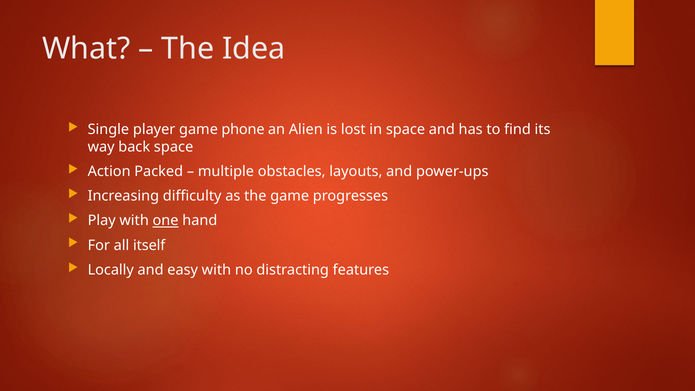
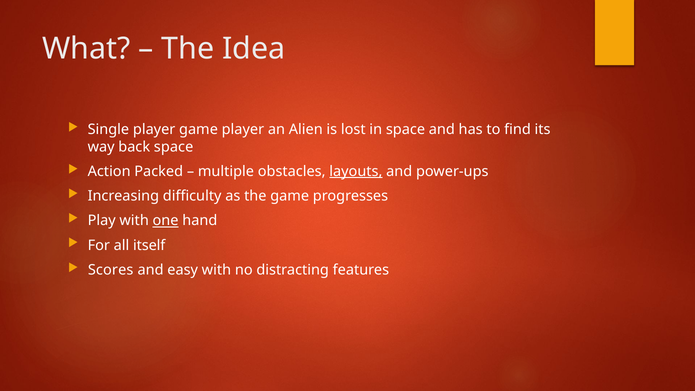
game phone: phone -> player (243, 129)
layouts underline: none -> present (356, 171)
Locally: Locally -> Scores (111, 270)
